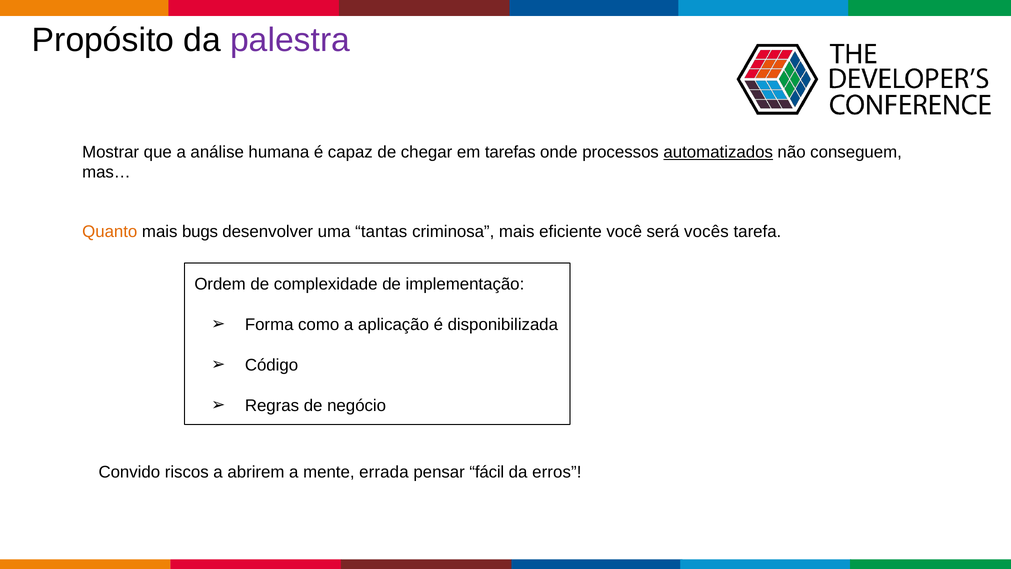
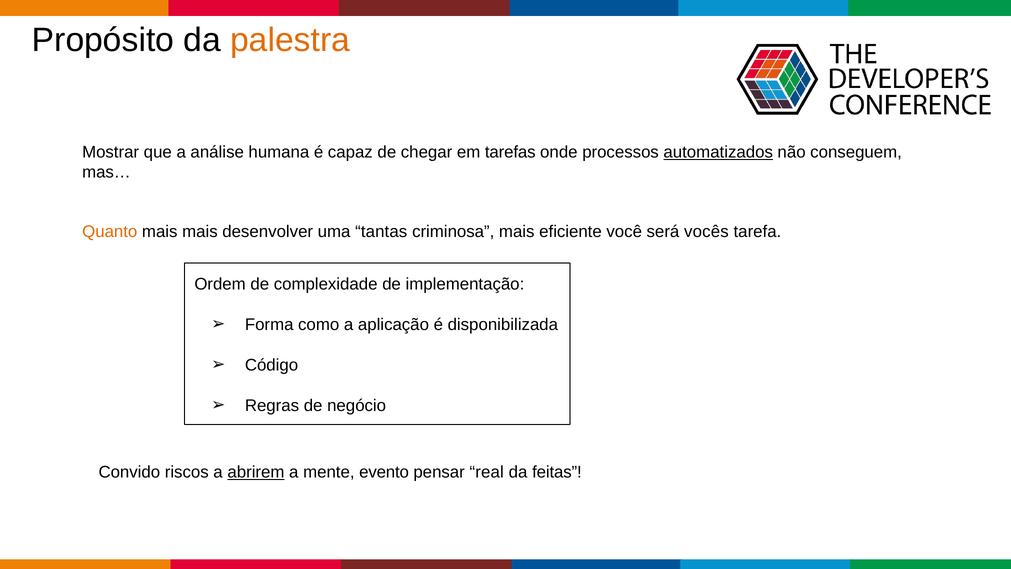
palestra colour: purple -> orange (290, 40)
mais bugs: bugs -> mais (200, 231)
abrirem underline: none -> present (256, 472)
errada: errada -> evento (384, 472)
fácil: fácil -> real (487, 472)
erros: erros -> feitas (557, 472)
